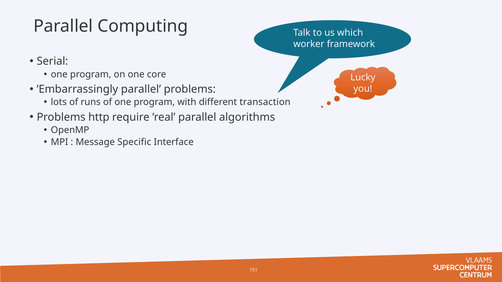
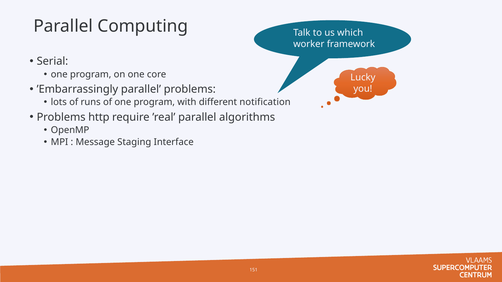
transaction: transaction -> notification (265, 102)
Specific: Specific -> Staging (134, 142)
